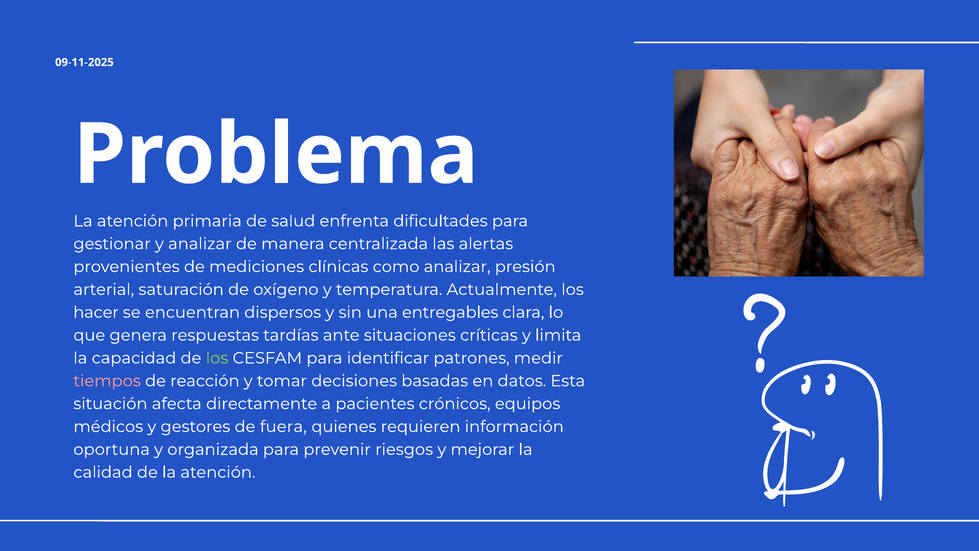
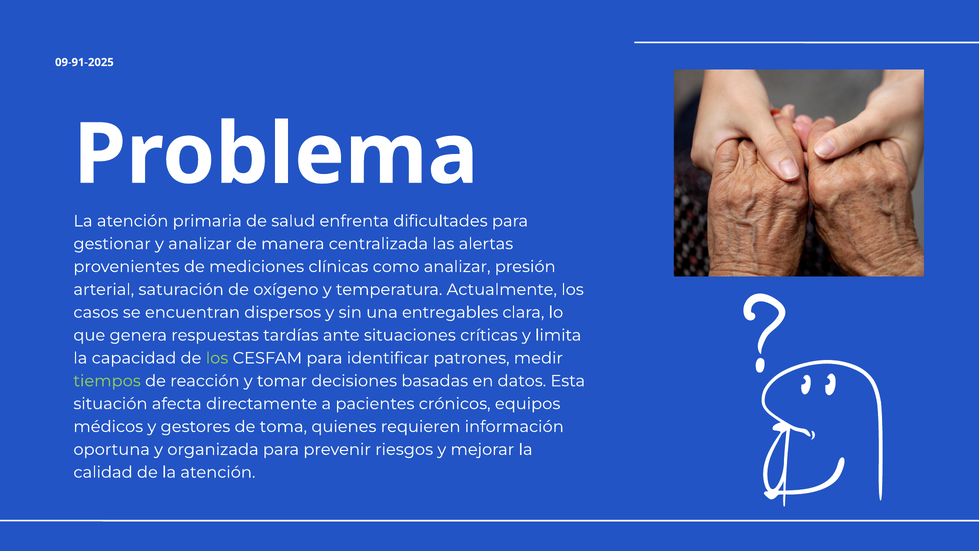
09-11-2025: 09-11-2025 -> 09-91-2025 (84, 62)
hacer: hacer -> casos (96, 312)
tiempos colour: pink -> light green (107, 381)
fuera: fuera -> toma (283, 426)
